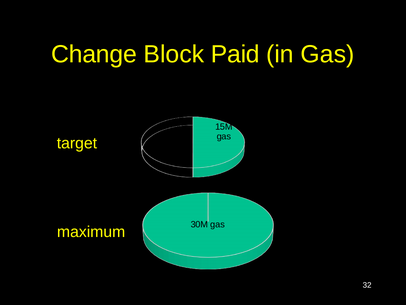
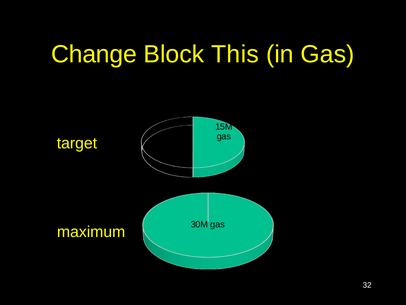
Paid: Paid -> This (235, 54)
